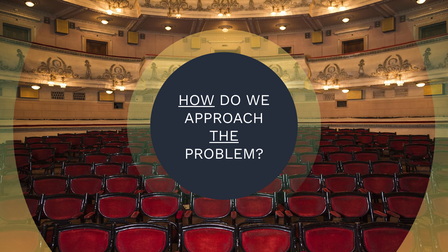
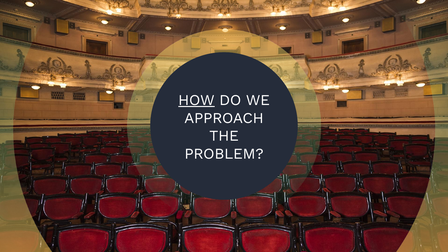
THE underline: present -> none (224, 136)
